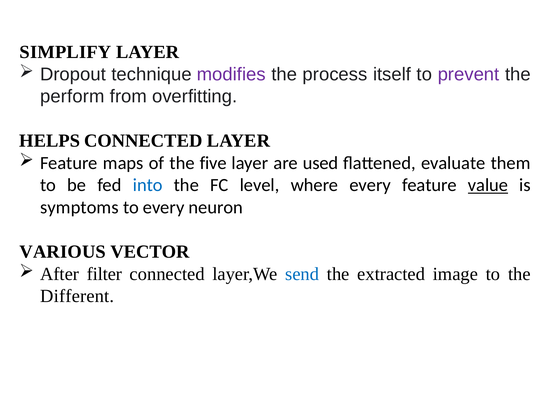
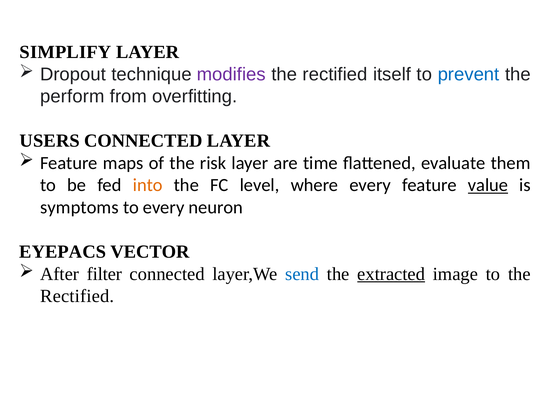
process: process -> rectified (335, 74)
prevent colour: purple -> blue (469, 74)
HELPS: HELPS -> USERS (50, 141)
five: five -> risk (213, 163)
used: used -> time (320, 163)
into colour: blue -> orange (148, 185)
VARIOUS: VARIOUS -> EYEPACS (63, 252)
extracted underline: none -> present (391, 274)
Different: Different -> Rectified (77, 296)
